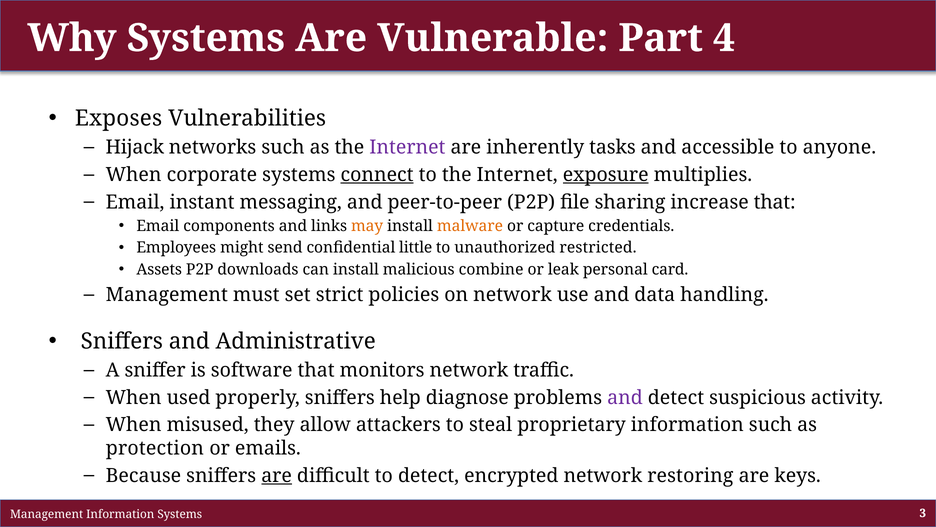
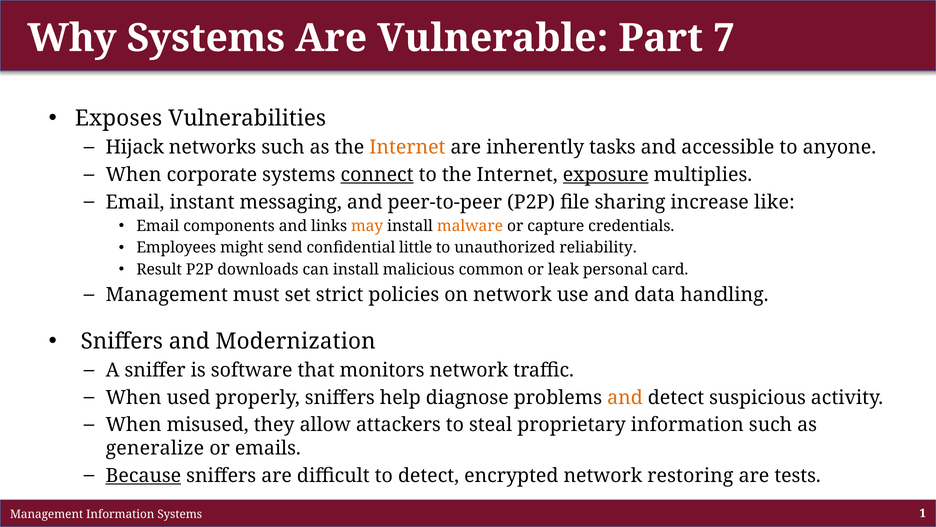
4: 4 -> 7 (724, 38)
Internet colour: purple -> orange (407, 147)
increase that: that -> like (774, 202)
restricted: restricted -> reliability (598, 248)
Assets: Assets -> Result (159, 270)
combine: combine -> common (491, 270)
Administrative: Administrative -> Modernization (296, 341)
and colour: purple -> orange (625, 397)
protection: protection -> generalize (155, 448)
Because underline: none -> present (143, 475)
are underline: present -> none (277, 475)
keys: keys -> tests (798, 475)
3: 3 -> 1 (923, 513)
